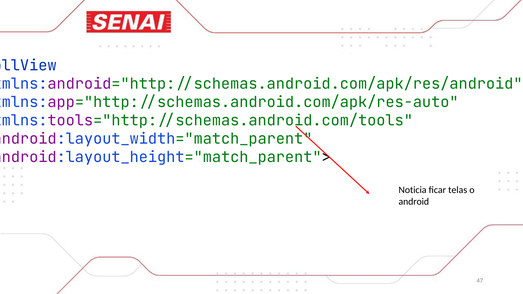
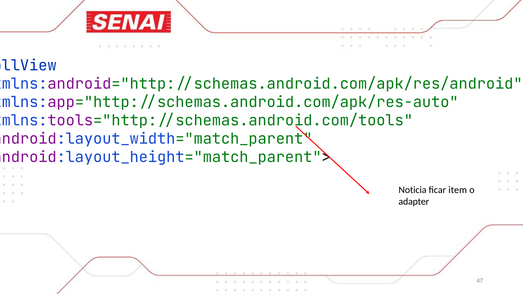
telas: telas -> item (458, 190)
android: android -> adapter (414, 202)
